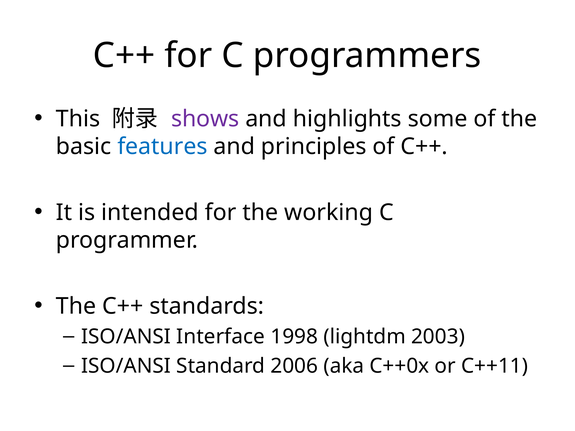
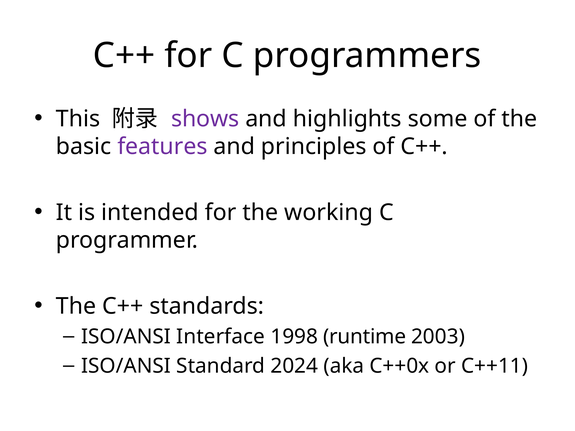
features colour: blue -> purple (162, 147)
lightdm: lightdm -> runtime (365, 337)
2006: 2006 -> 2024 (294, 366)
